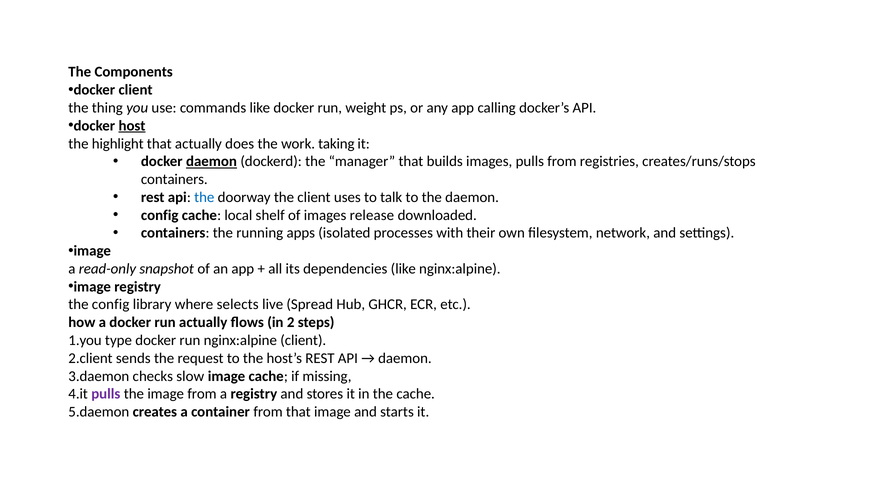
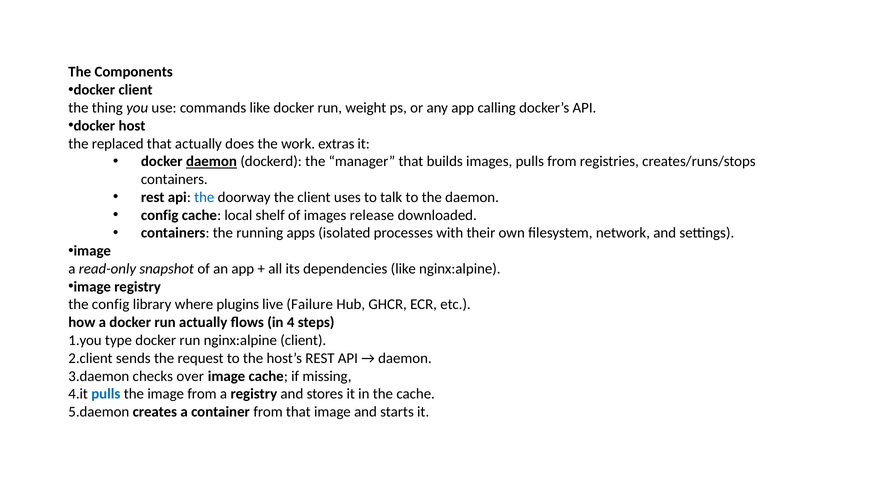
host underline: present -> none (132, 126)
highlight: highlight -> replaced (118, 144)
taking: taking -> extras (336, 144)
selects: selects -> plugins (238, 305)
Spread: Spread -> Failure (310, 305)
2: 2 -> 4 (291, 322)
slow: slow -> over (190, 376)
pulls colour: purple -> blue (106, 394)
